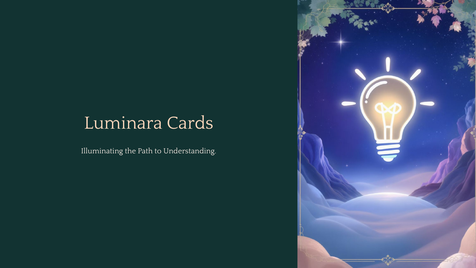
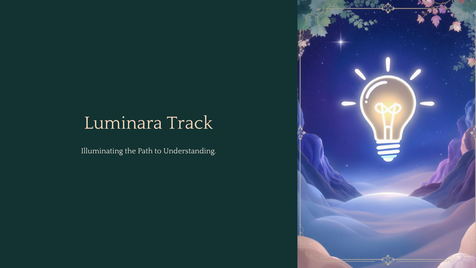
Cards: Cards -> Track (190, 123)
